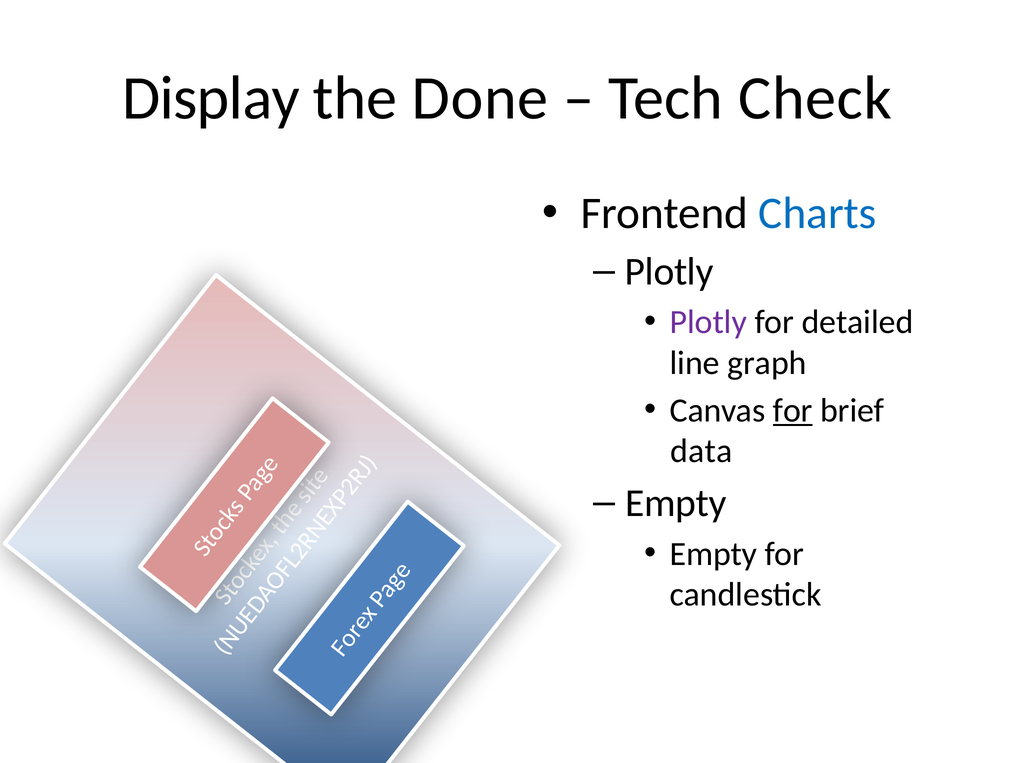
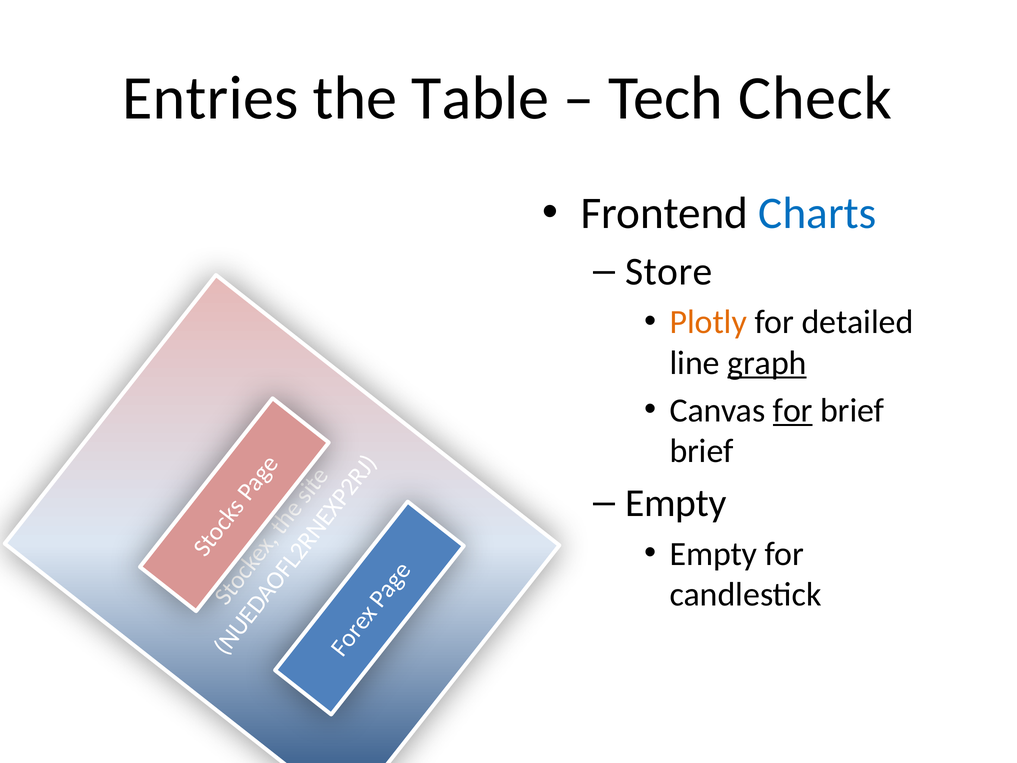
Display: Display -> Entries (211, 98)
Done: Done -> Table (480, 98)
Plotly: Plotly -> Store (669, 272)
Plotly colour: purple -> orange (708, 322)
graph underline: none -> present (767, 363)
data: data -> brief (702, 451)
